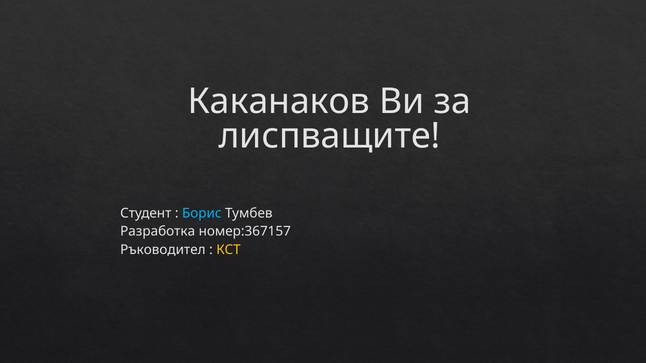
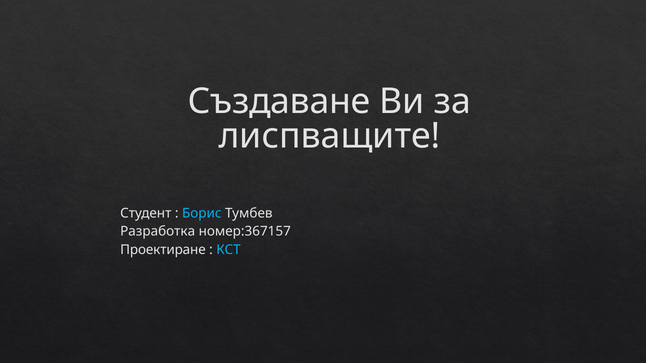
Каканаков: Каканаков -> Създаване (279, 102)
Ръководител: Ръководител -> Проектиране (163, 250)
КСТ colour: yellow -> light blue (228, 250)
